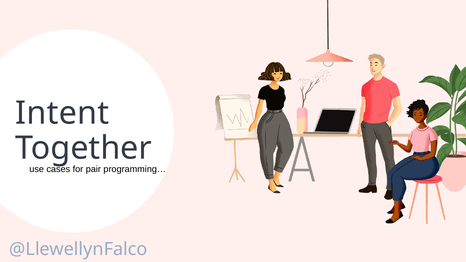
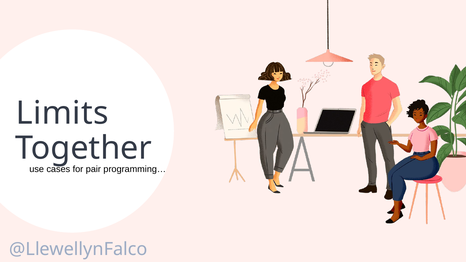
Intent: Intent -> Limits (62, 113)
